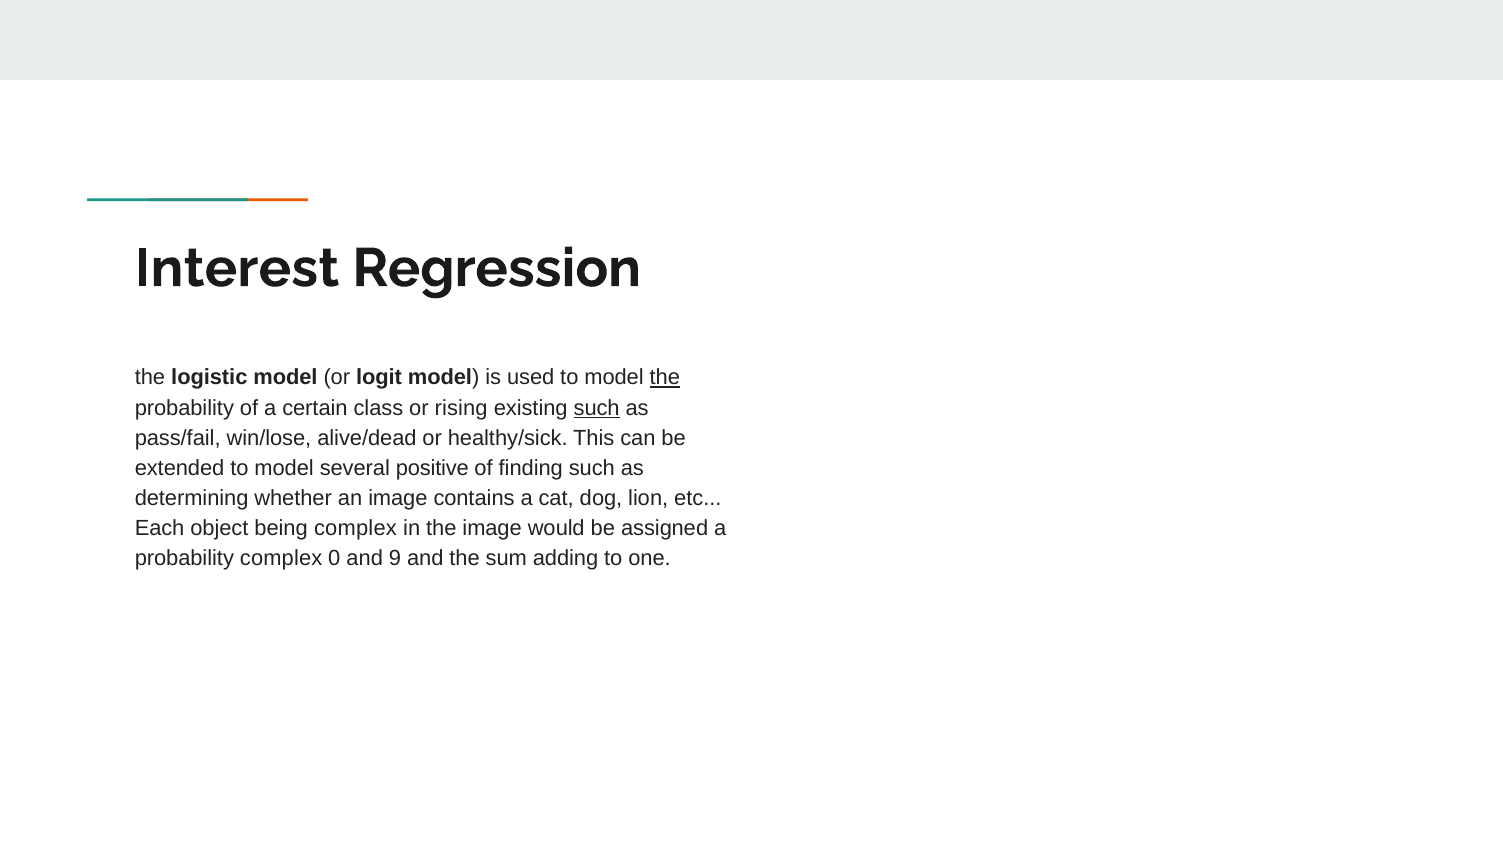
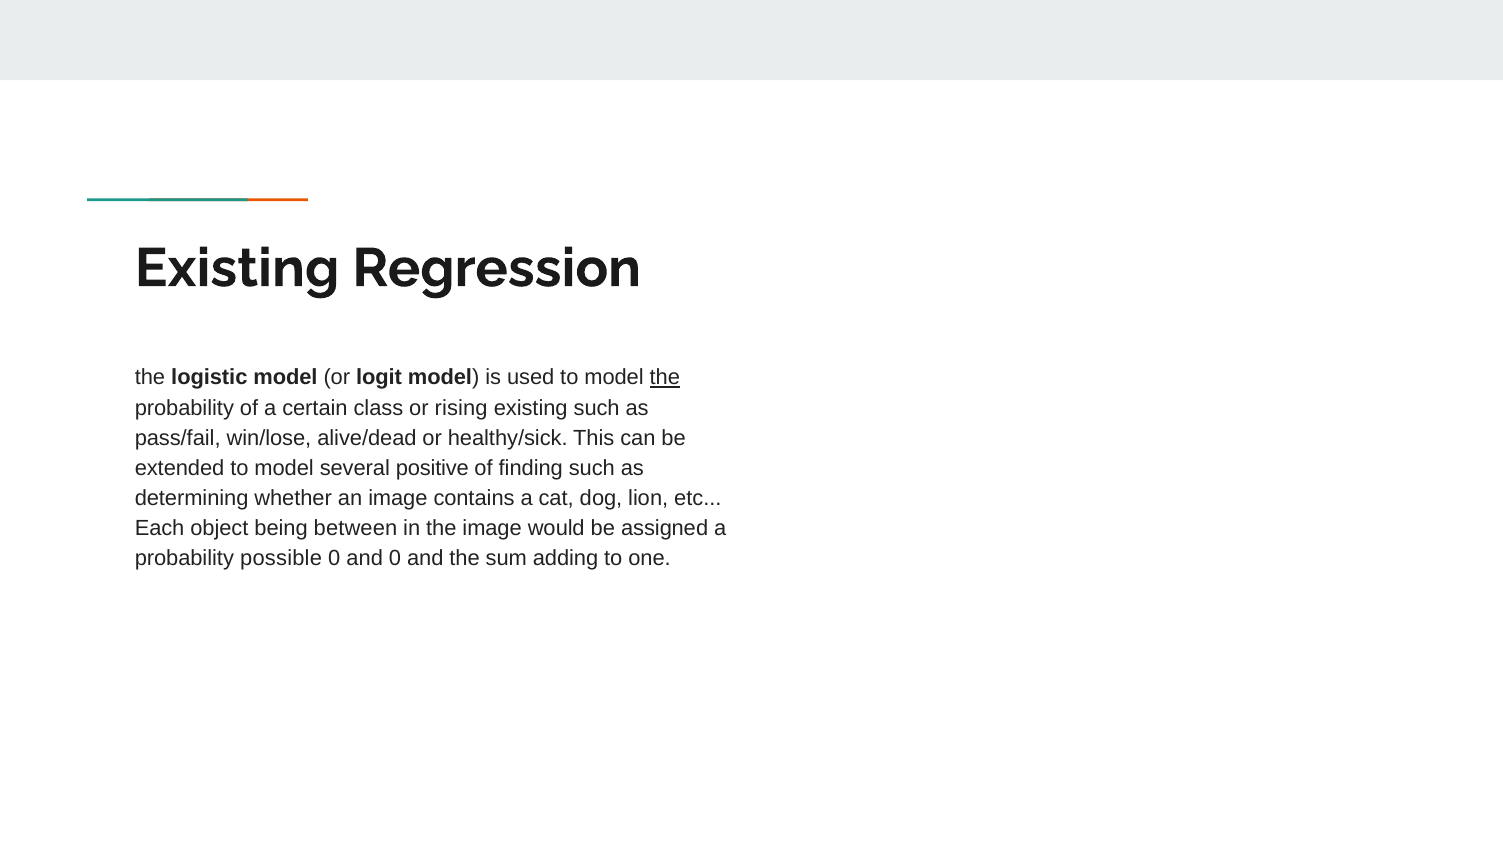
Interest: Interest -> Existing (237, 268)
such underline: present -> none (597, 408)
being complex: complex -> between (355, 528)
probability complex: complex -> possible (281, 558)
and 9: 9 -> 0 (395, 558)
